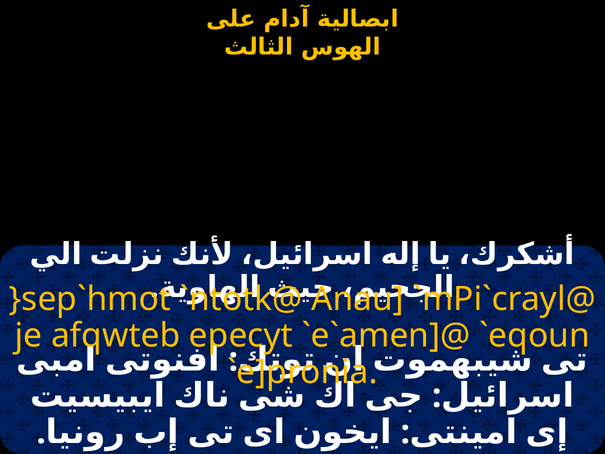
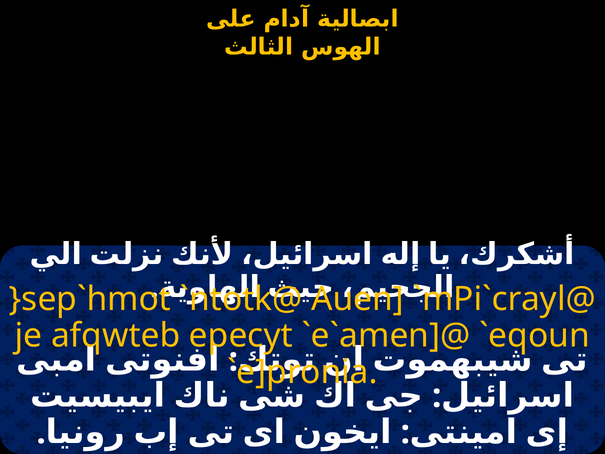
Anau: Anau -> Auen (358, 299)
